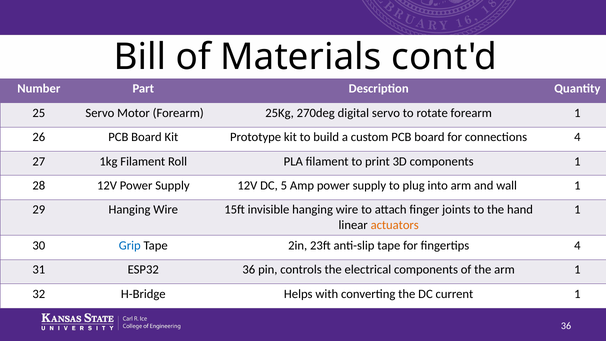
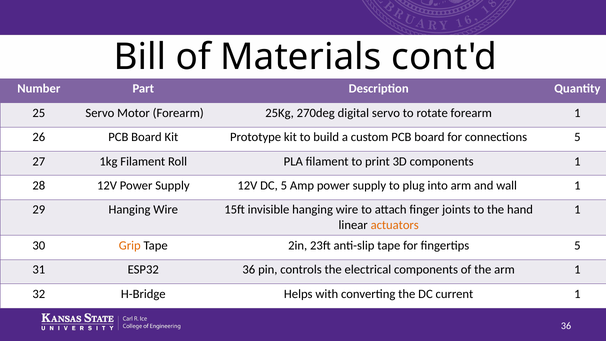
connections 4: 4 -> 5 (577, 137)
Grip colour: blue -> orange (130, 245)
fingertips 4: 4 -> 5 (577, 245)
